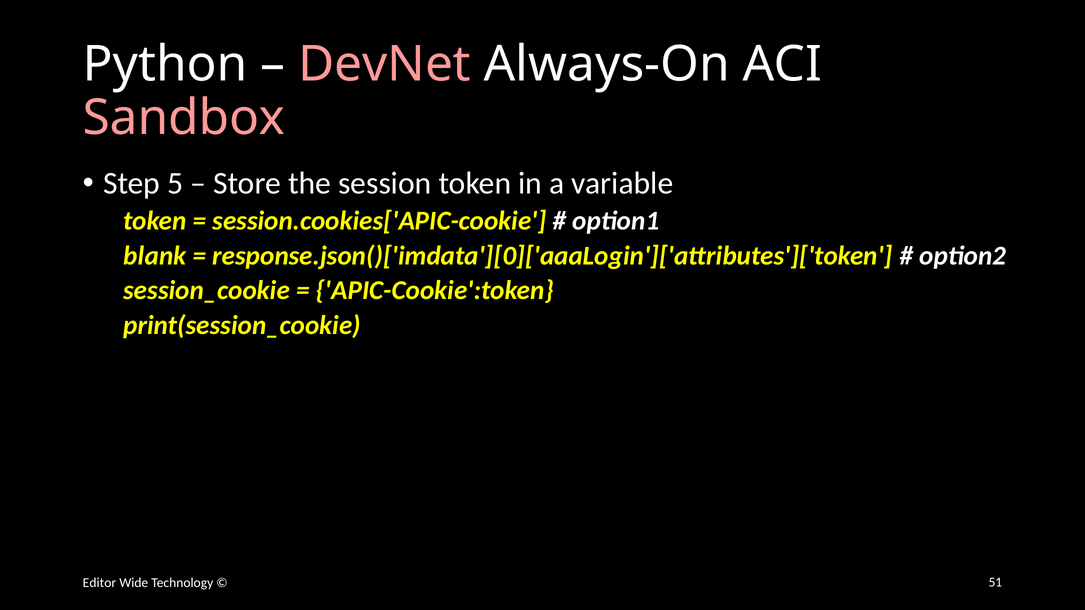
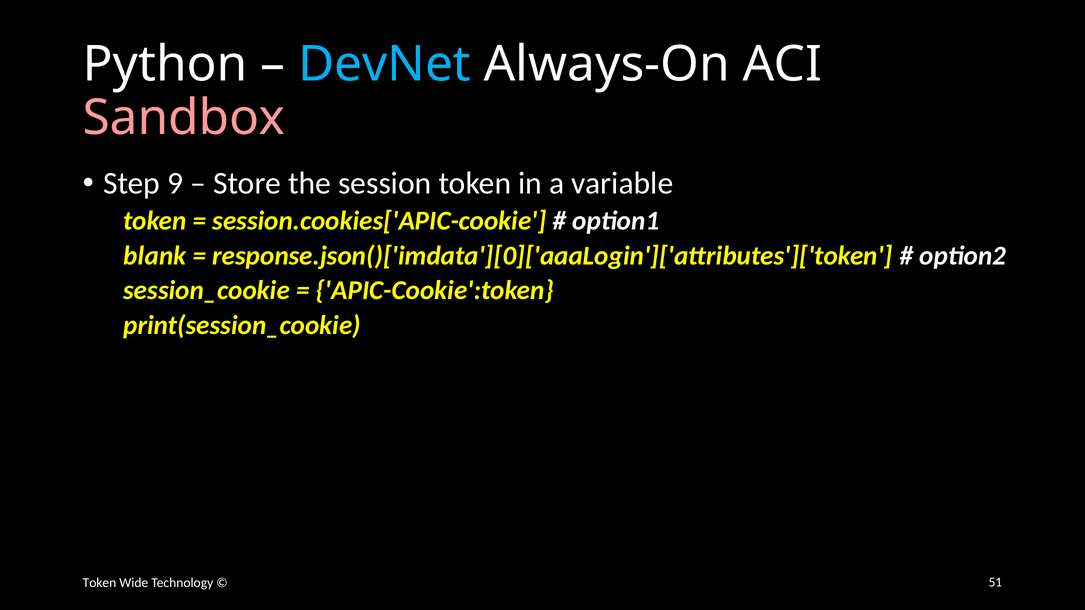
DevNet colour: pink -> light blue (385, 64)
5: 5 -> 9 (175, 183)
Editor: Editor -> Token (100, 583)
